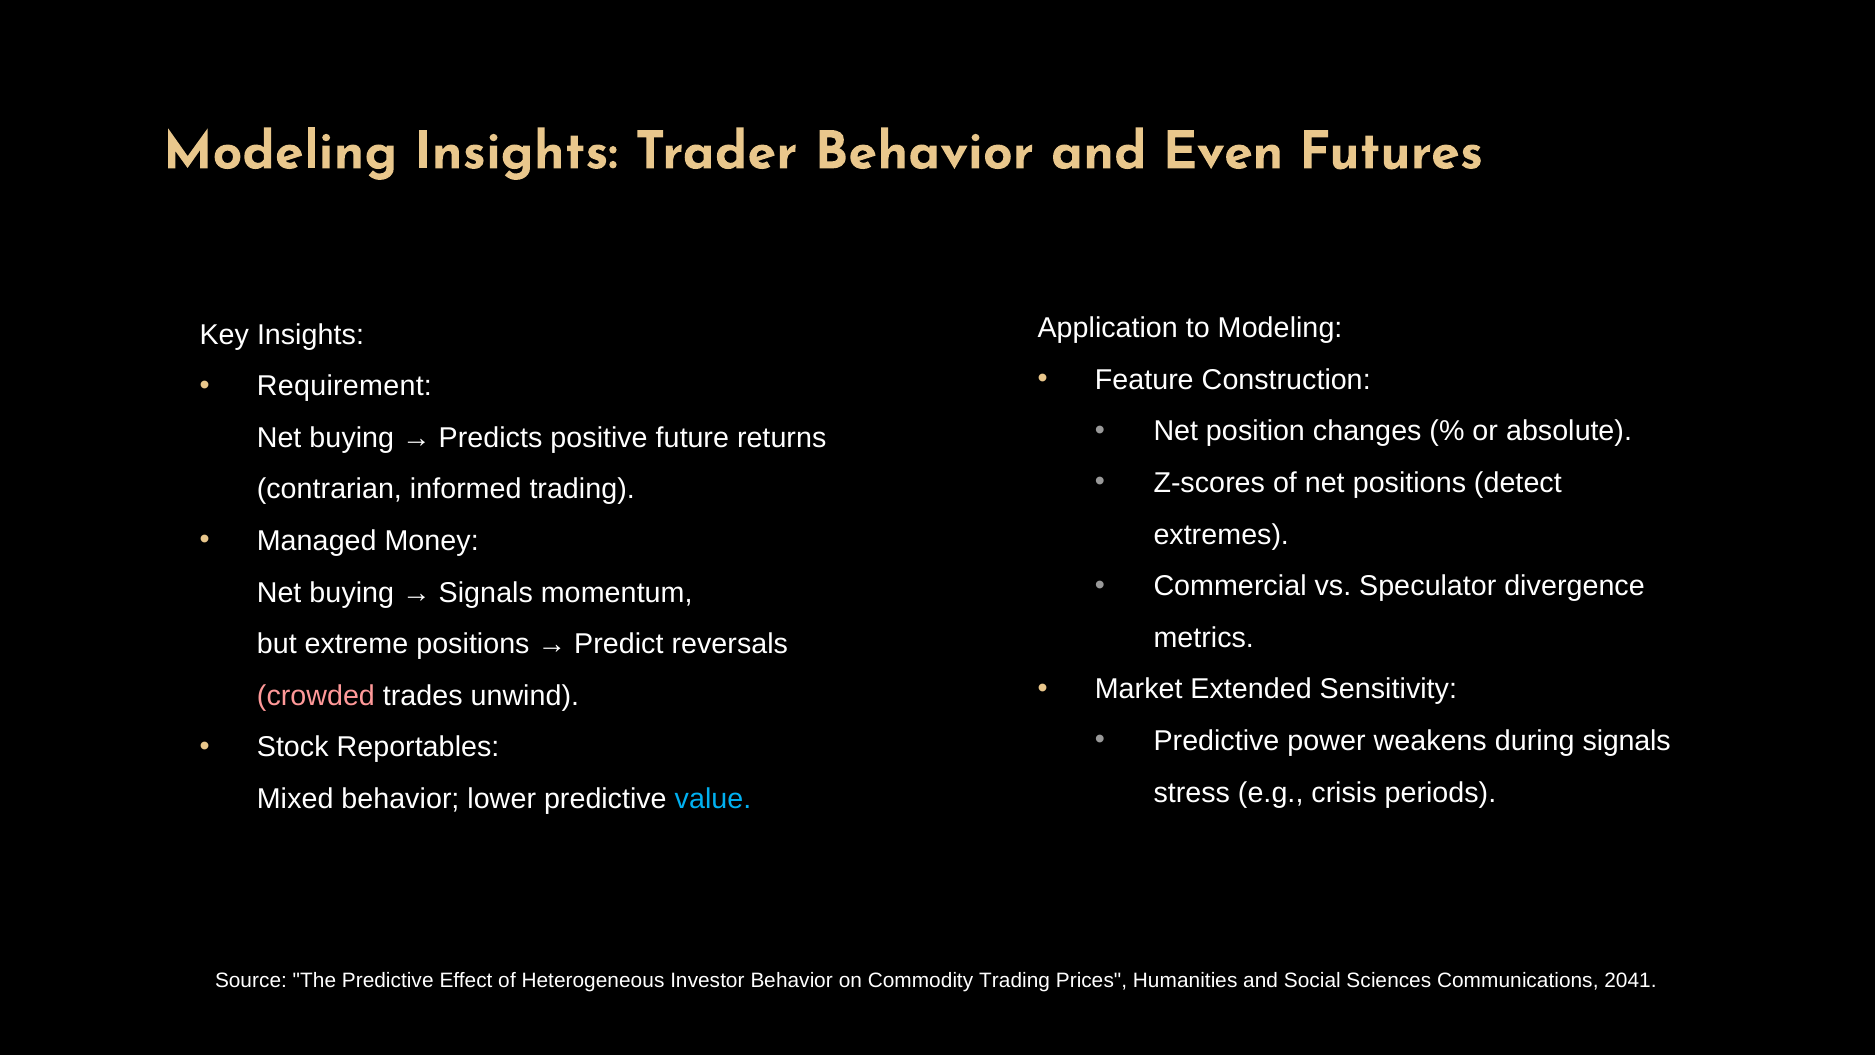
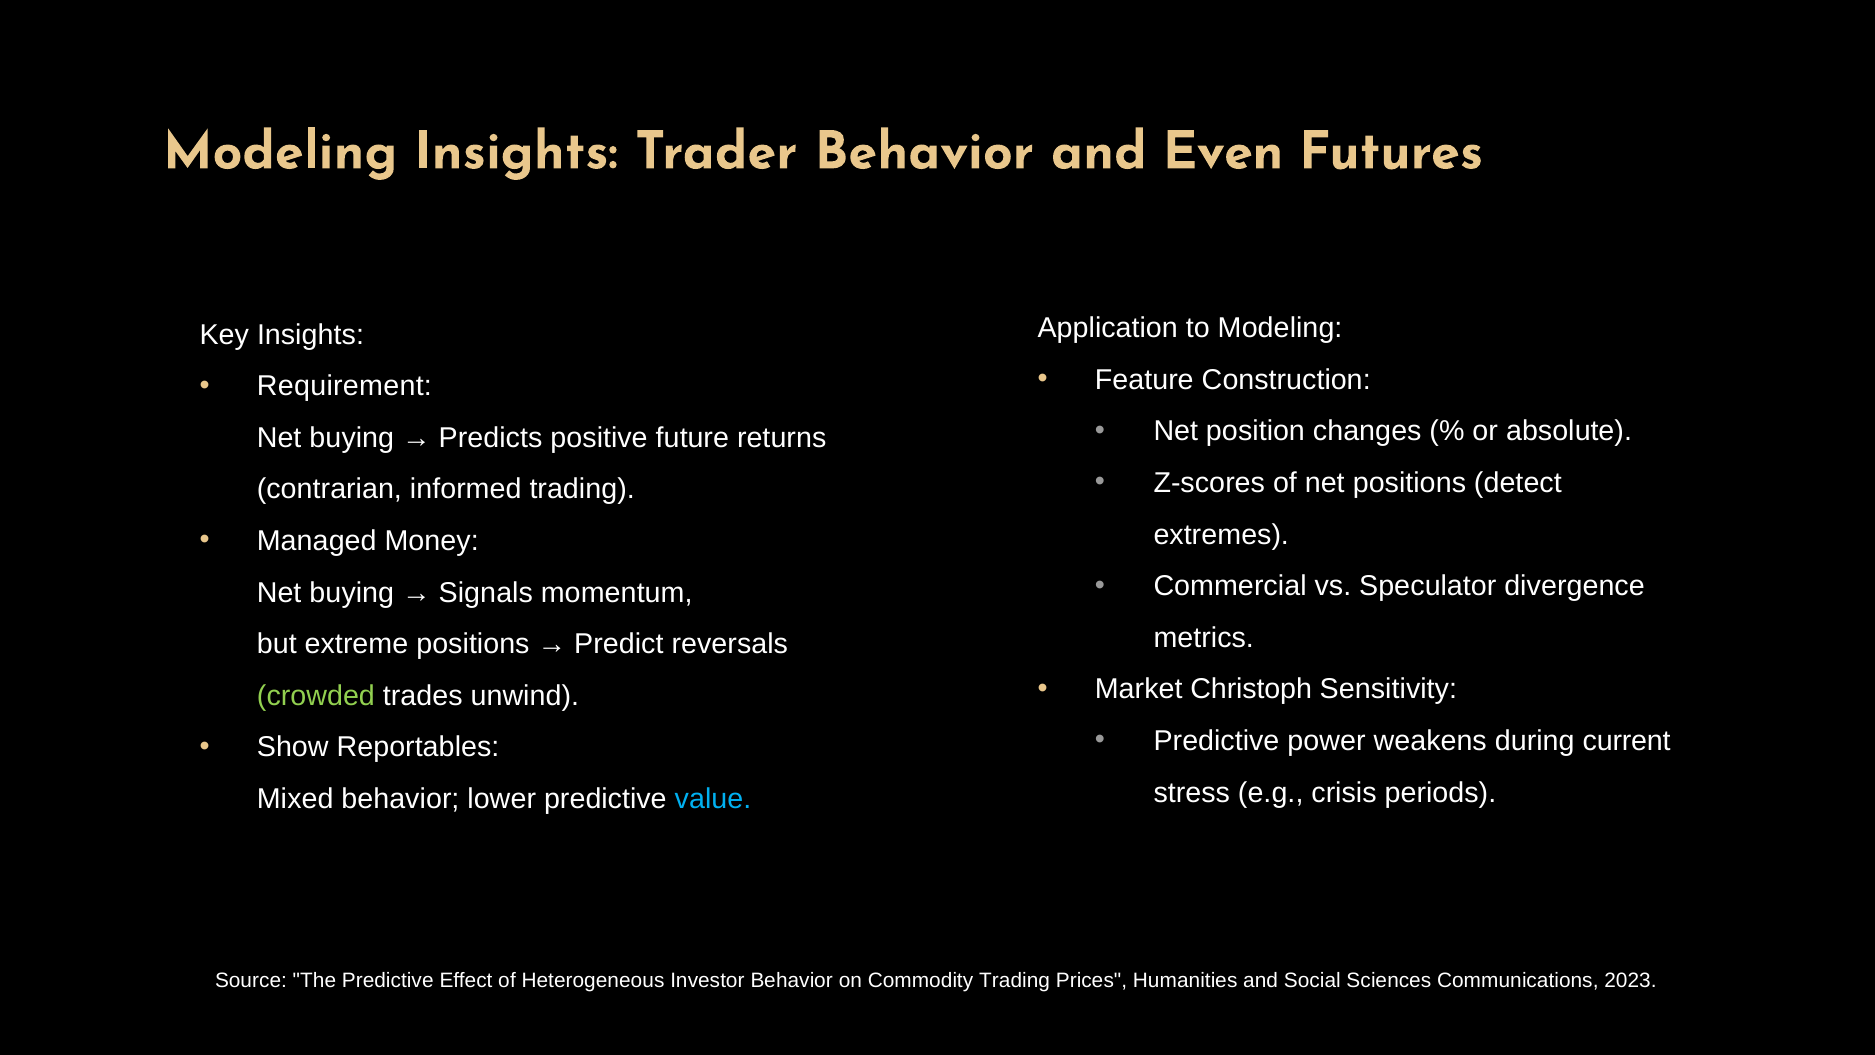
Extended: Extended -> Christoph (1251, 689)
crowded colour: pink -> light green (316, 696)
during signals: signals -> current (1627, 741)
Stock: Stock -> Show (293, 747)
2041: 2041 -> 2023 (1630, 980)
